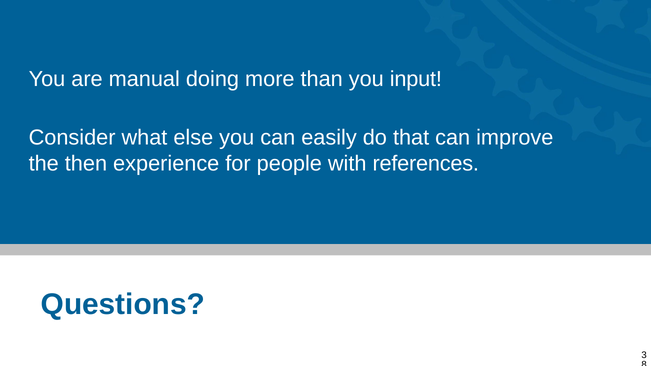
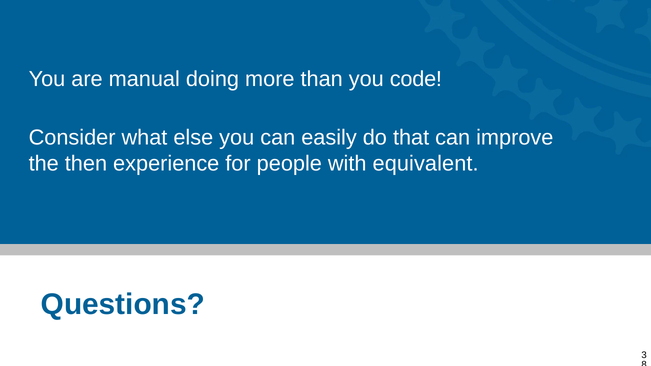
input: input -> code (416, 79)
references: references -> equivalent (426, 164)
